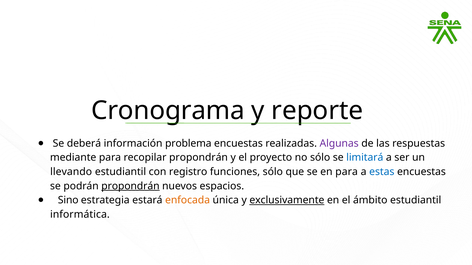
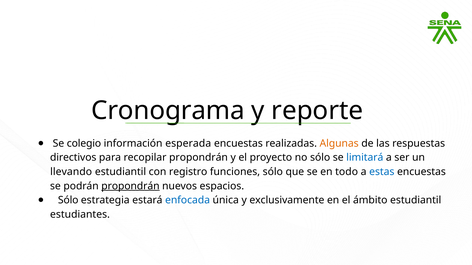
deberá: deberá -> colegio (84, 144)
problema: problema -> esperada (188, 144)
Algunas colour: purple -> orange (339, 144)
mediante: mediante -> directivos (73, 158)
en para: para -> todo (347, 172)
Sino: Sino -> Sólo (68, 201)
enfocada colour: orange -> blue (188, 201)
exclusivamente underline: present -> none (287, 201)
informática: informática -> estudiantes (80, 215)
